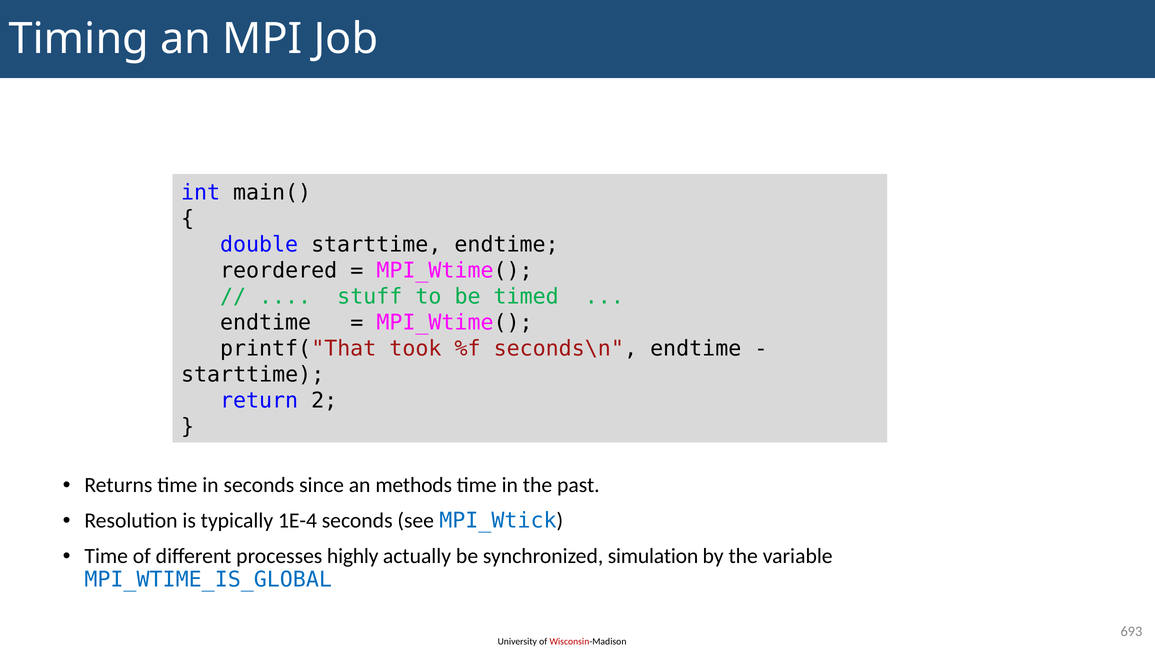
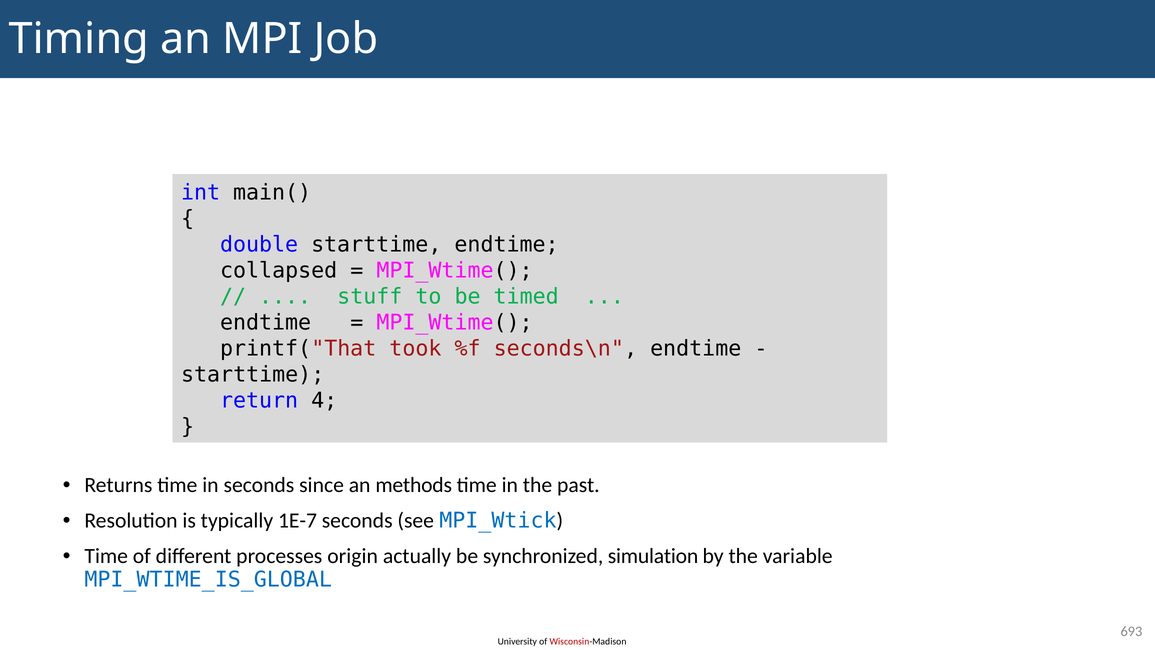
reordered: reordered -> collapsed (279, 271)
2: 2 -> 4 (324, 401)
1E-4: 1E-4 -> 1E-7 (298, 521)
highly: highly -> origin (353, 556)
